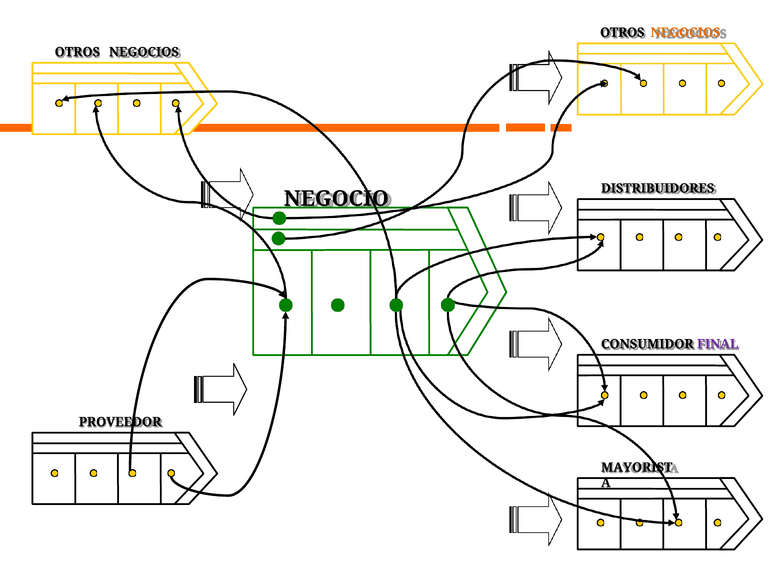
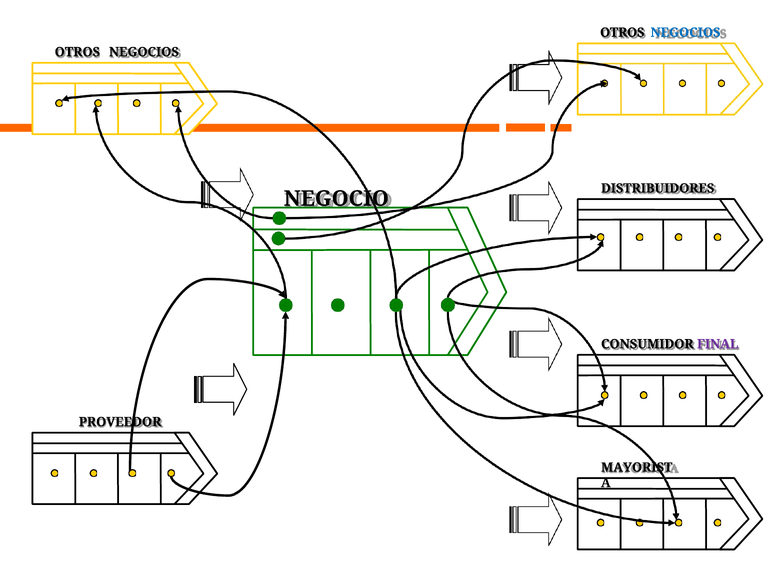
NEGOCIOS colour: orange -> blue (685, 33)
